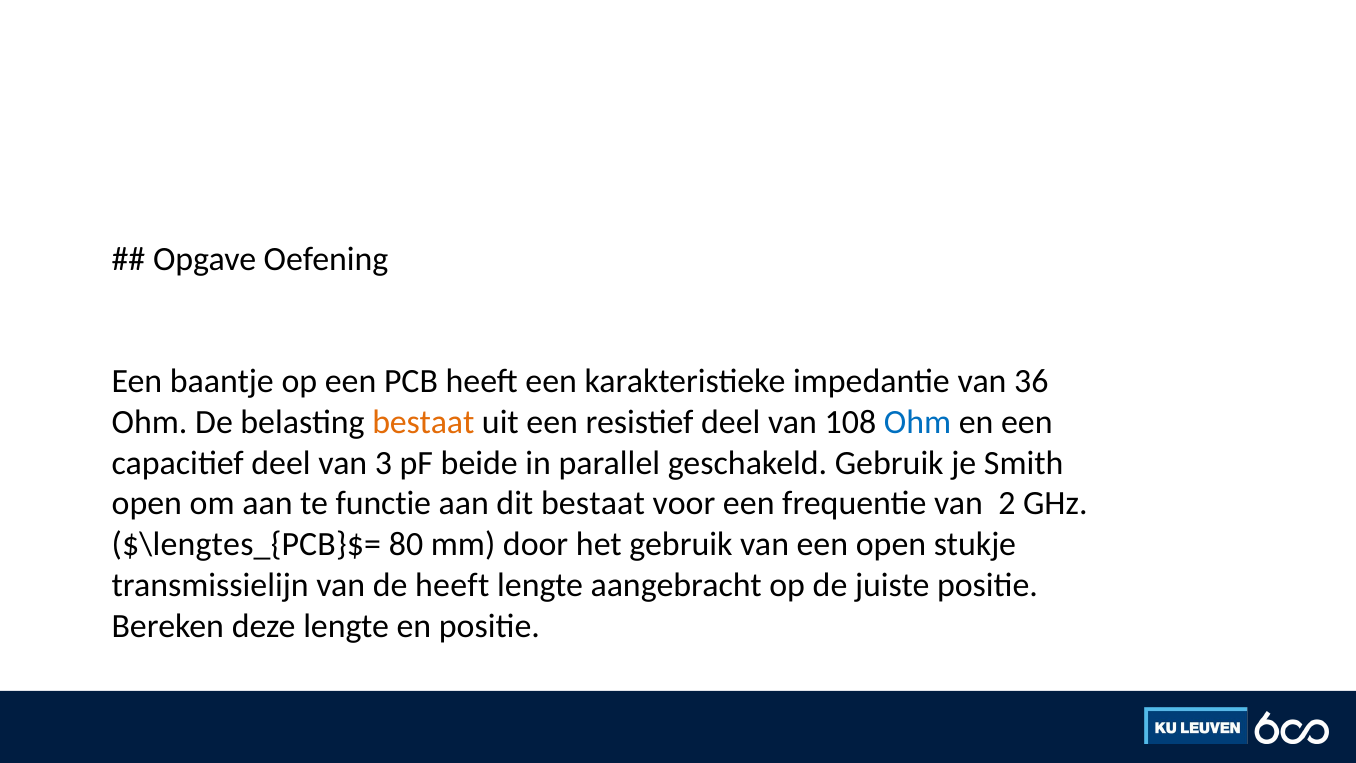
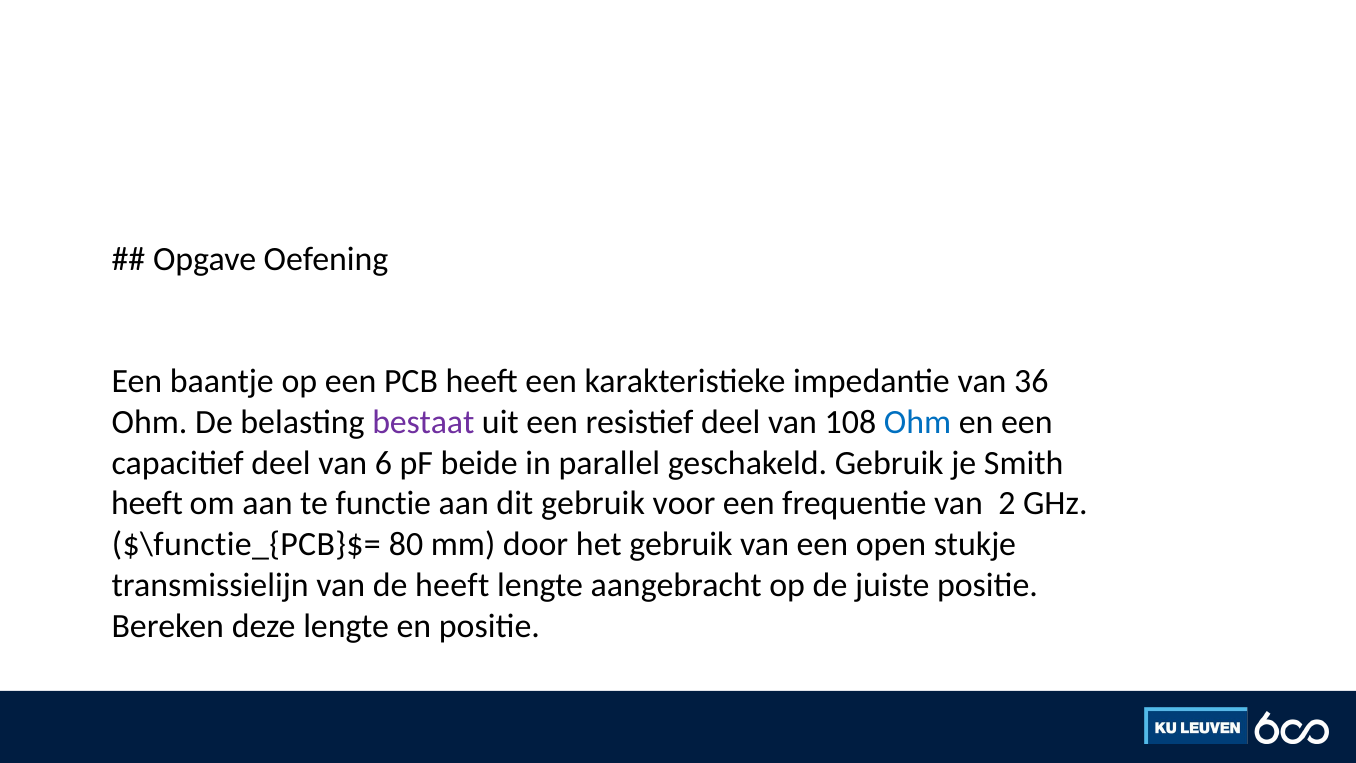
bestaat colour: orange -> purple (423, 422)
3: 3 -> 6 (384, 463)
open: open -> heeft (147, 504)
dit bestaat: bestaat -> gebruik (593, 504)
$\lengtes_{PCB}$=: $\lengtes_{PCB}$= -> $\functie_{PCB}$= (246, 544)
